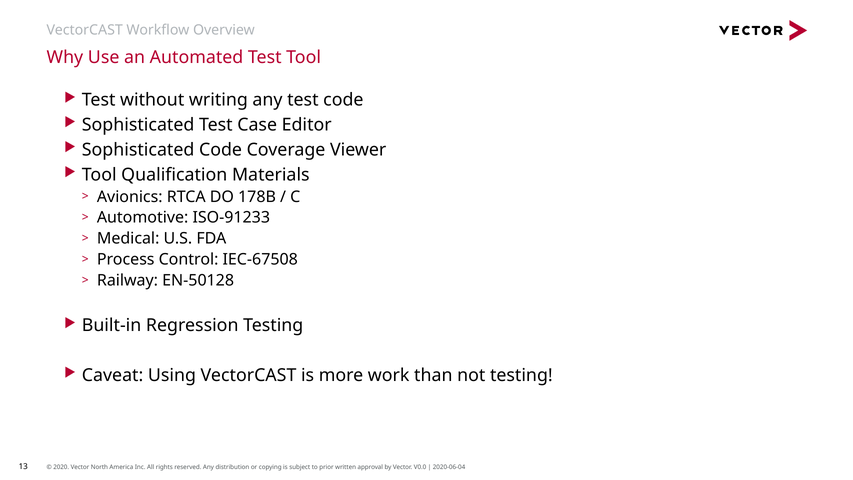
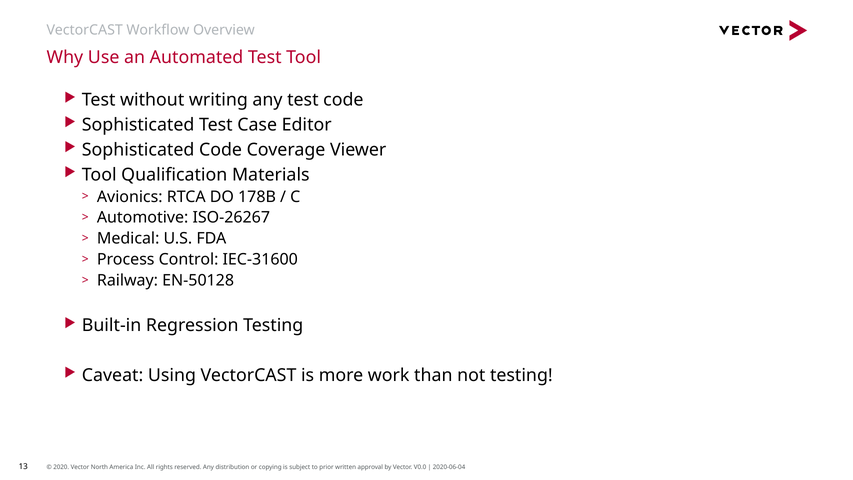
ISO-91233: ISO-91233 -> ISO-26267 (231, 218)
IEC-67508: IEC-67508 -> IEC-31600 (260, 260)
